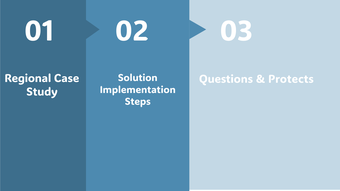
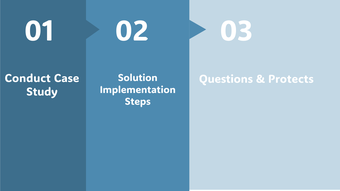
Regional: Regional -> Conduct (28, 79)
